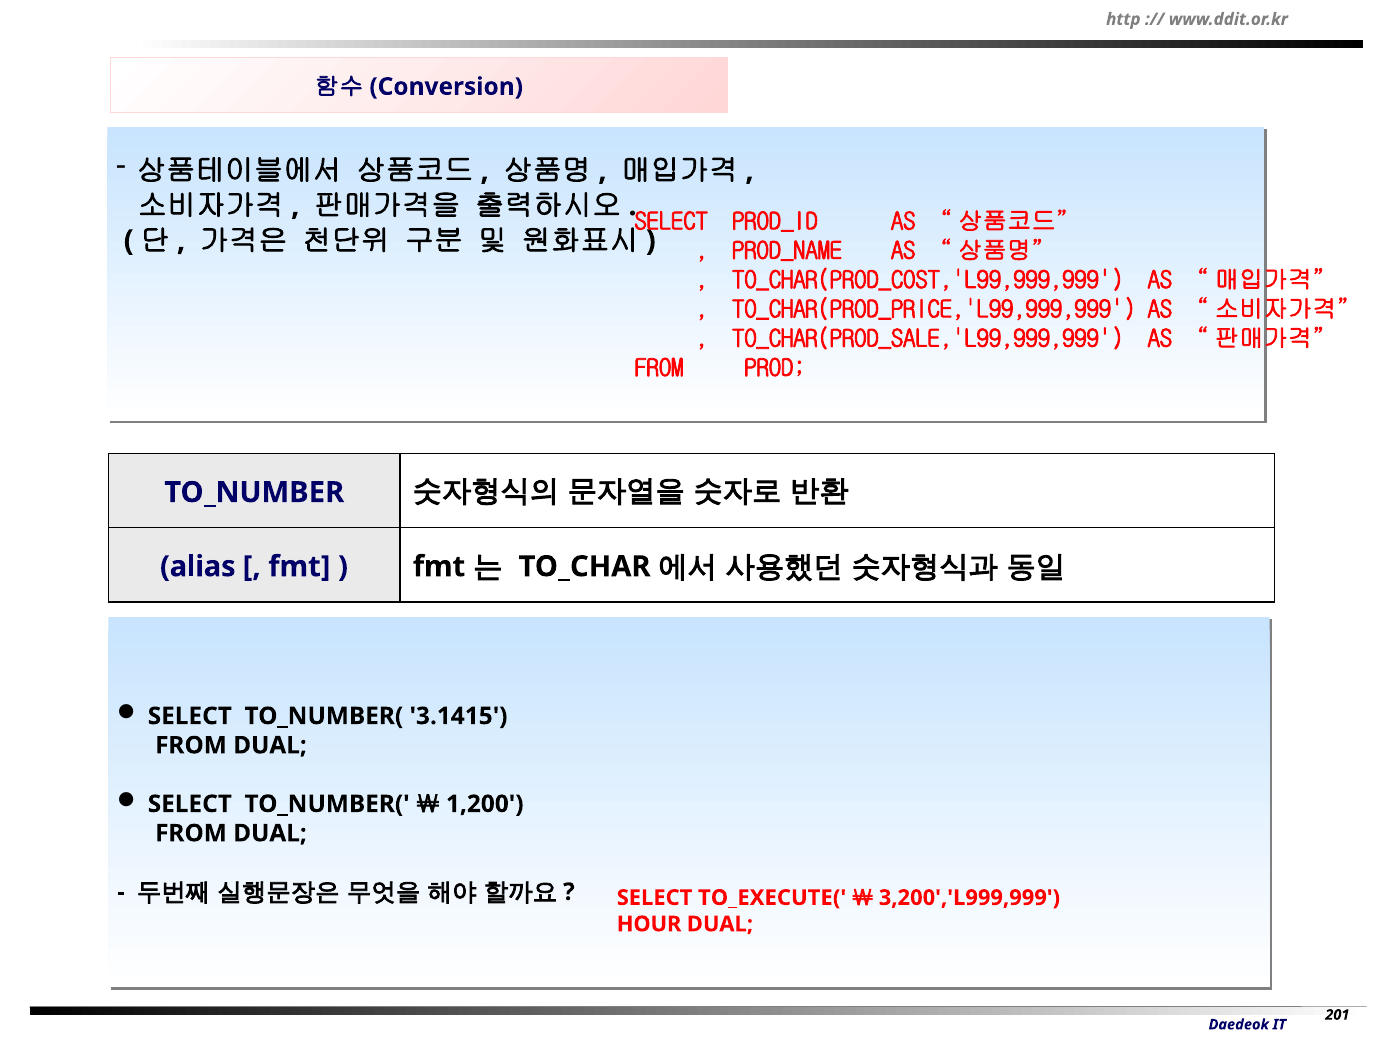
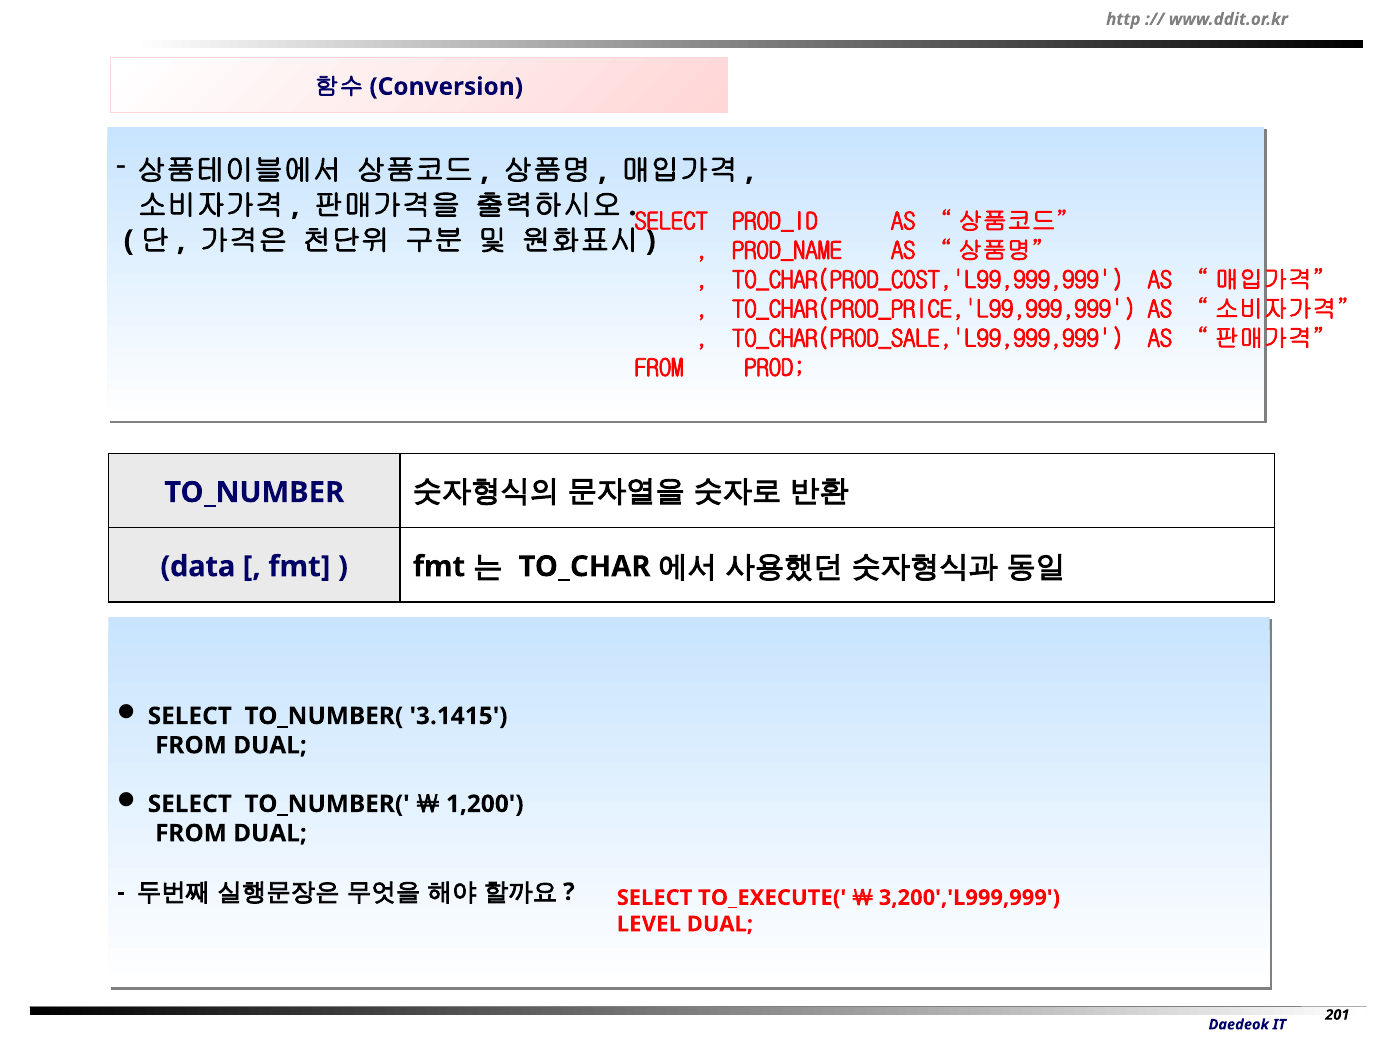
alias: alias -> data (198, 566)
HOUR: HOUR -> LEVEL (649, 923)
